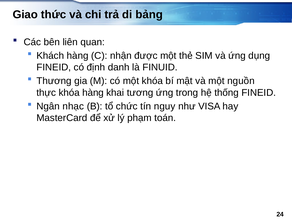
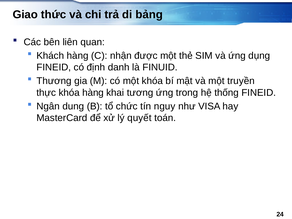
nguồn: nguồn -> truyền (241, 81)
nhạc: nhạc -> dung (73, 106)
phạm: phạm -> quyết (139, 118)
